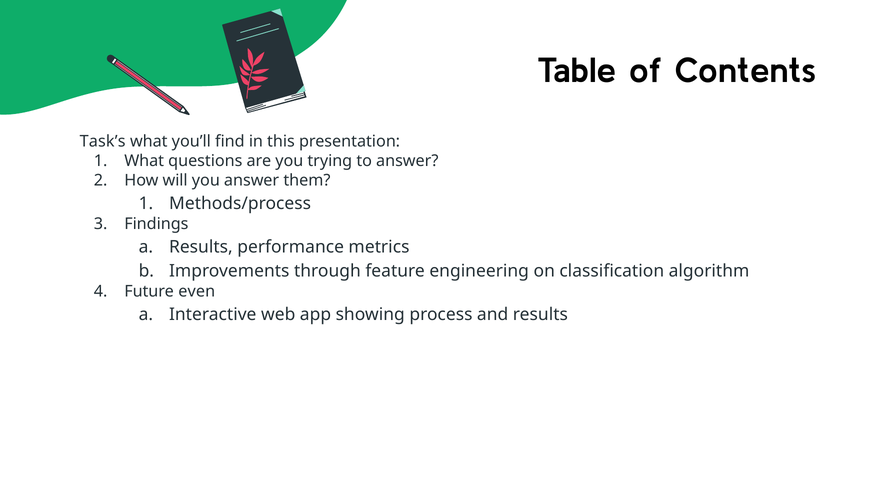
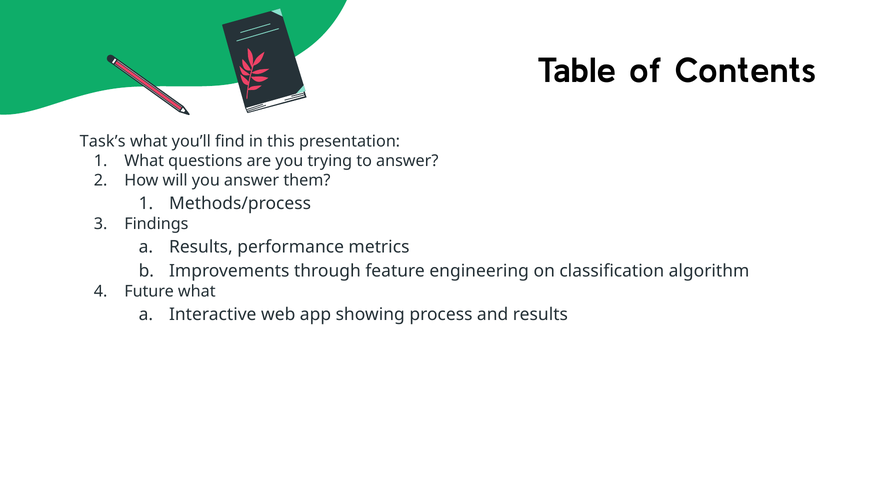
Future even: even -> what (197, 291)
